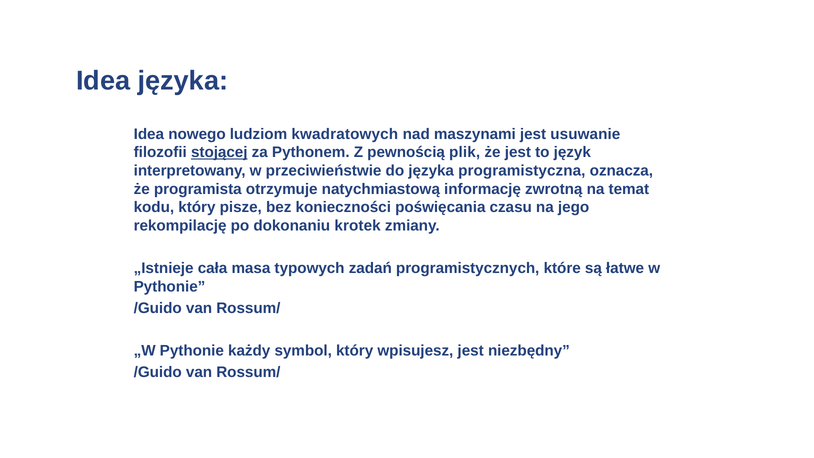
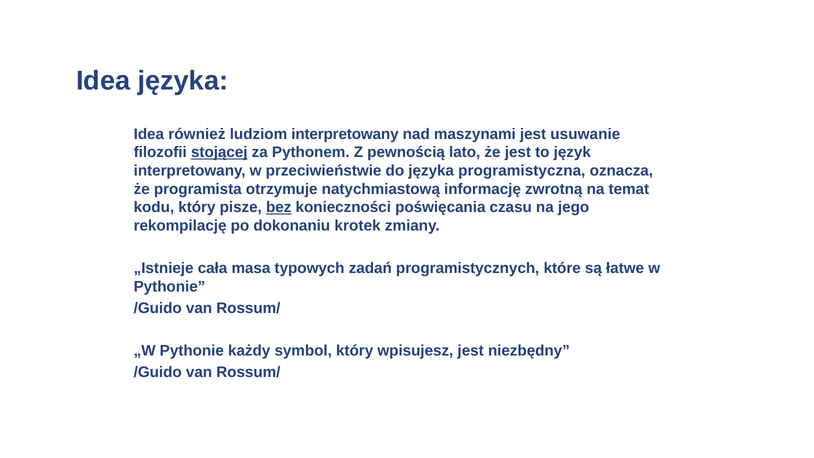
nowego: nowego -> również (197, 134)
ludziom kwadratowych: kwadratowych -> interpretowany (345, 134)
plik: plik -> lato (465, 152)
bez underline: none -> present (279, 207)
